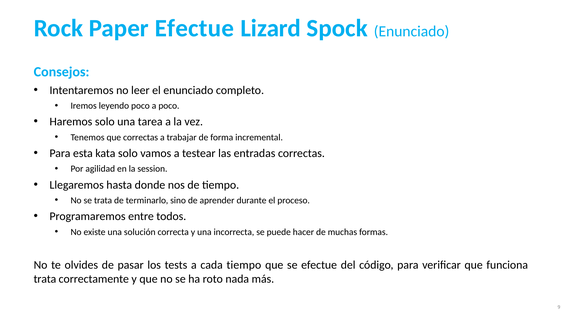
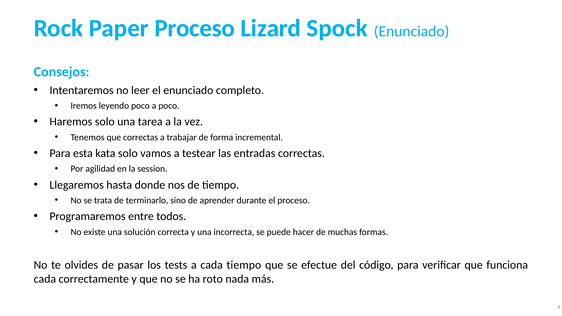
Paper Efectue: Efectue -> Proceso (195, 28)
trata: trata -> cada (45, 279)
